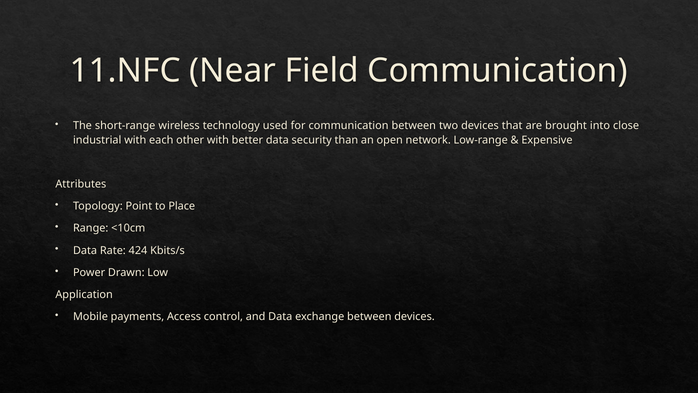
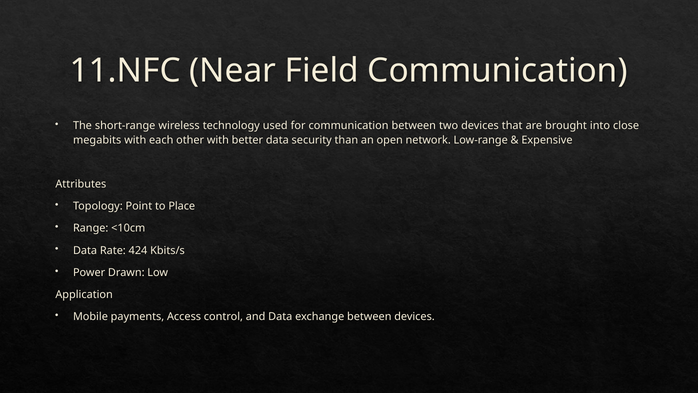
industrial: industrial -> megabits (97, 140)
